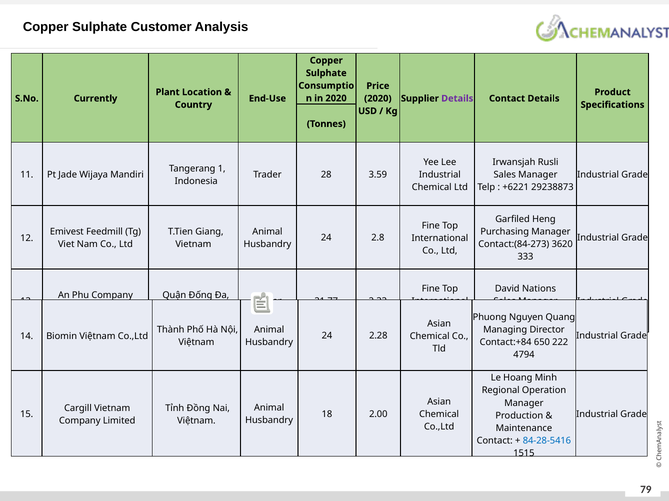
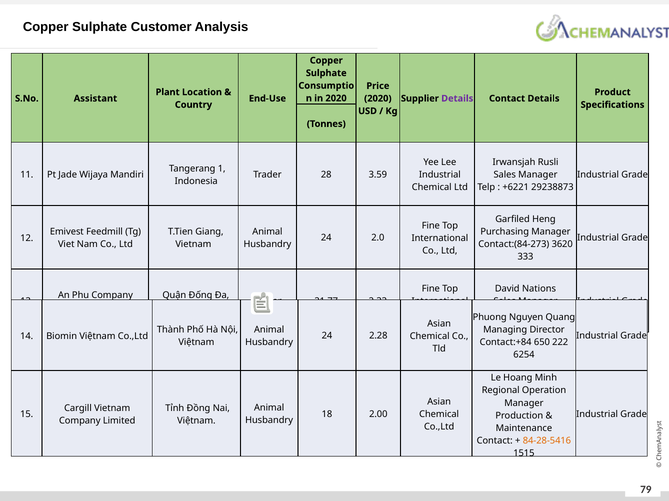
Currently: Currently -> Assistant (95, 99)
2.8: 2.8 -> 2.0 (378, 238)
4794: 4794 -> 6254 (524, 355)
84-28-5416 colour: blue -> orange (547, 441)
